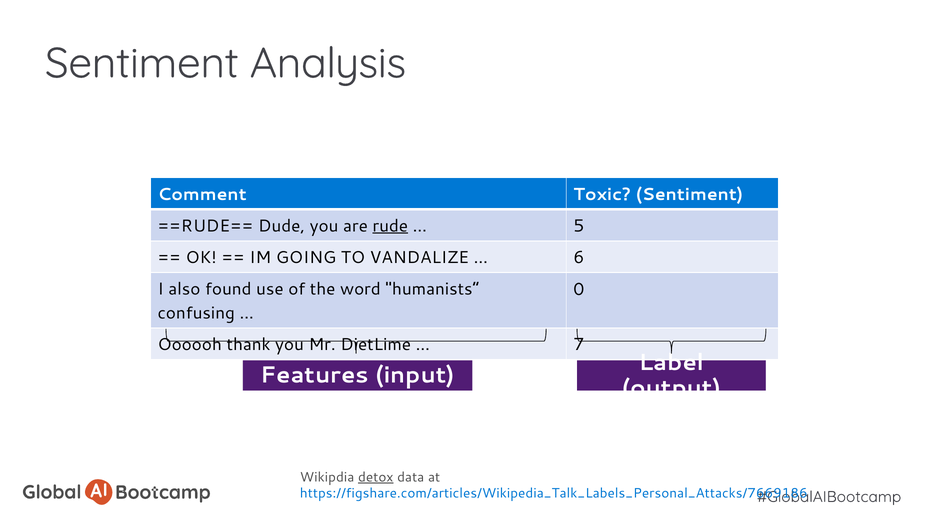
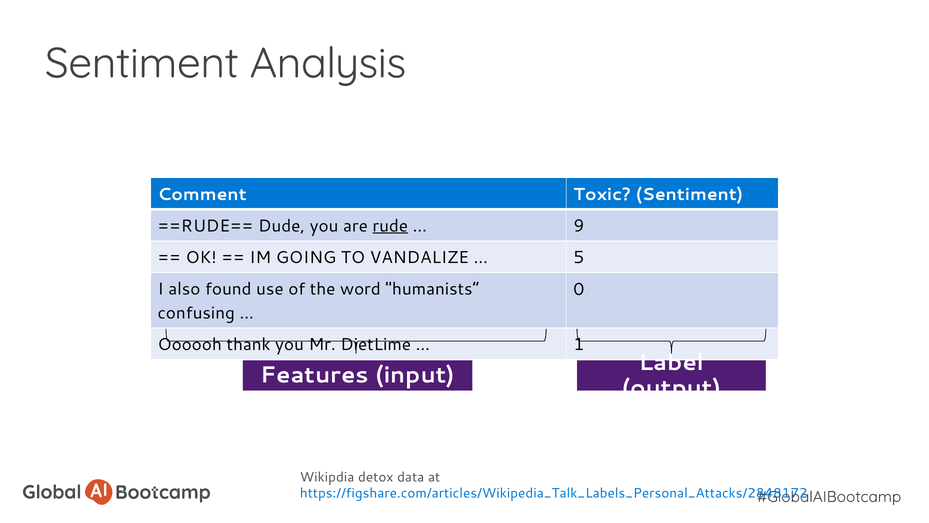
5: 5 -> 9 (579, 226)
6: 6 -> 5 (579, 258)
7: 7 -> 1 (579, 344)
detox underline: present -> none (376, 477)
https://figshare.com/articles/Wikipedia_Talk_Labels_Personal_Attacks/7669186: https://figshare.com/articles/Wikipedia_Talk_Labels_Personal_Attacks/7669186 -> https://figshare.com/articles/Wikipedia_Talk_Labels_Personal_Attacks/2848172 (554, 493)
